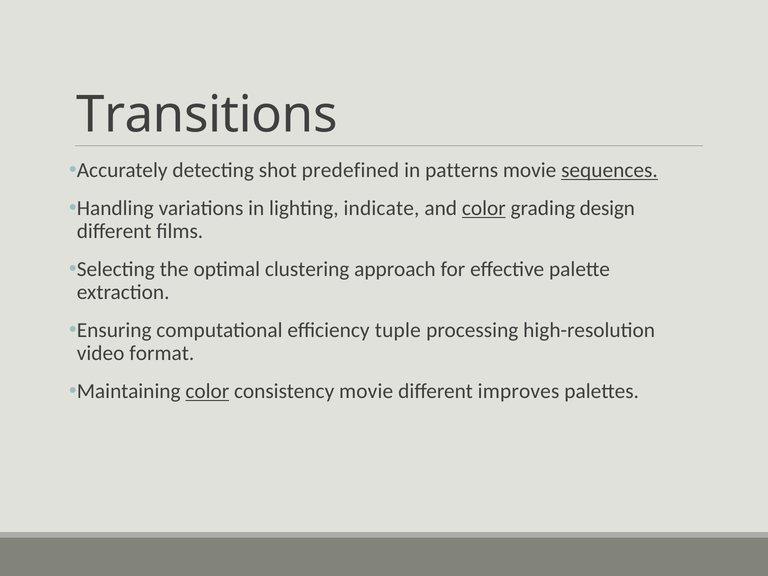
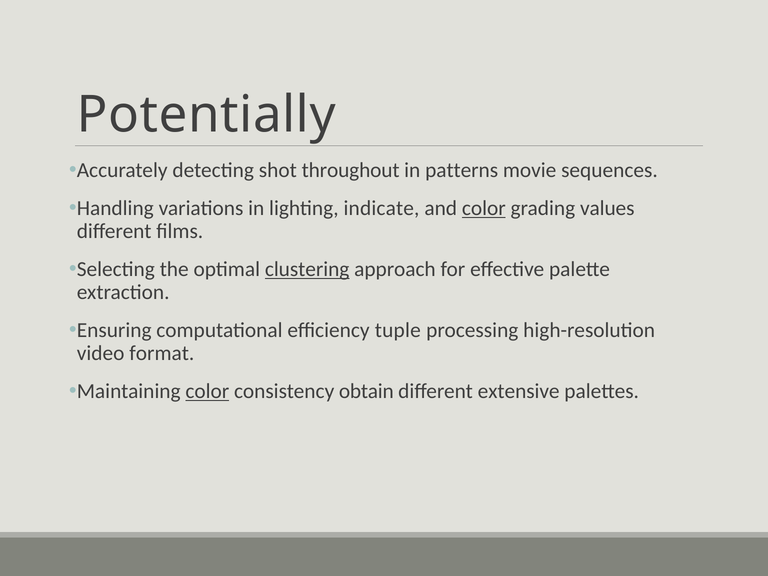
Transitions: Transitions -> Potentially (206, 115)
predefined: predefined -> throughout (351, 170)
sequences underline: present -> none (609, 170)
design: design -> values (607, 208)
clustering underline: none -> present (307, 269)
consistency movie: movie -> obtain (366, 391)
improves: improves -> extensive (519, 391)
